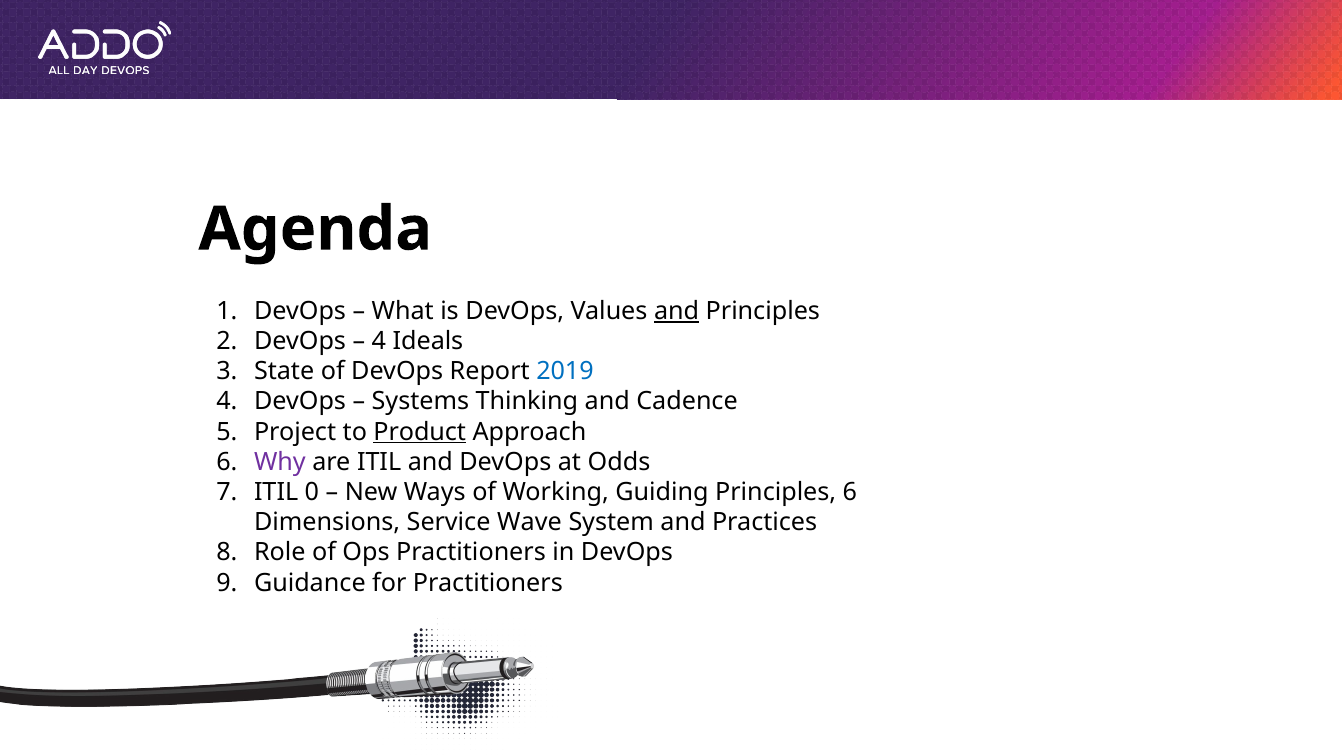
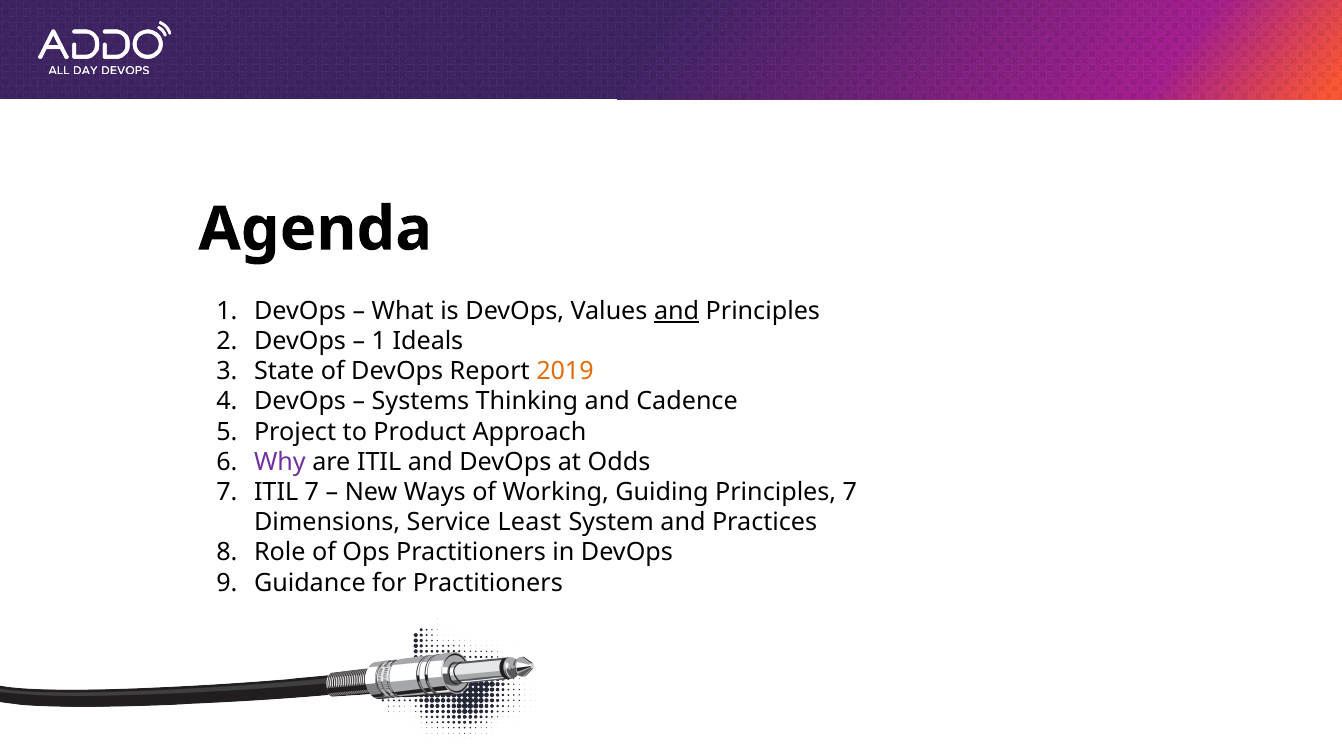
4: 4 -> 1 (379, 341)
2019 colour: blue -> orange (565, 371)
Product underline: present -> none (420, 432)
ITIL 0: 0 -> 7 (312, 492)
Principles 6: 6 -> 7 (850, 492)
Wave: Wave -> Least (529, 522)
